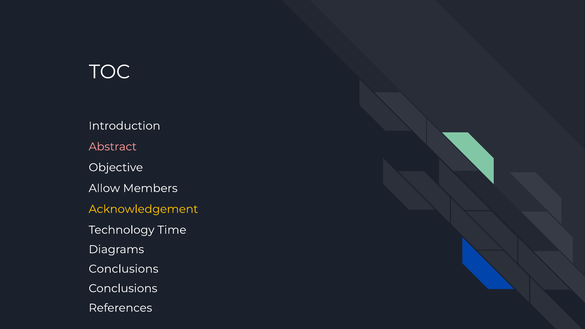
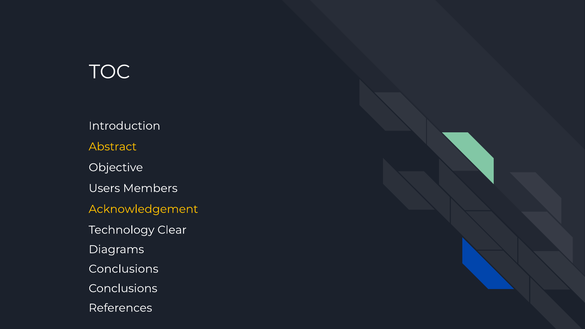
Abstract colour: pink -> yellow (113, 147)
Allow: Allow -> Users (104, 188)
Time: Time -> Clear (172, 230)
